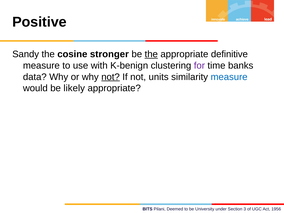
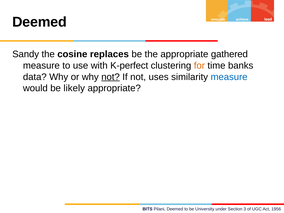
Positive: Positive -> Deemed (40, 22)
stronger: stronger -> replaces (109, 54)
the underline: present -> none (151, 54)
definitive: definitive -> gathered (229, 54)
K-benign: K-benign -> K-perfect (129, 66)
for colour: purple -> orange (199, 66)
units: units -> uses (159, 77)
